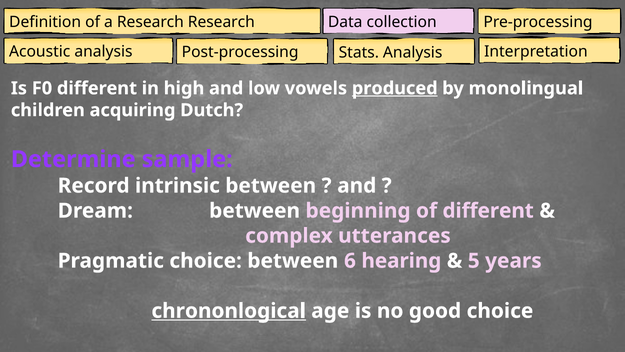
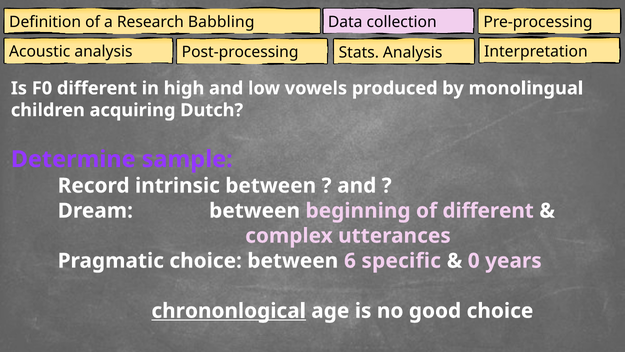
Research Research: Research -> Babbling (221, 22)
produced underline: present -> none (395, 88)
hearing: hearing -> specific (401, 261)
5: 5 -> 0 (474, 261)
